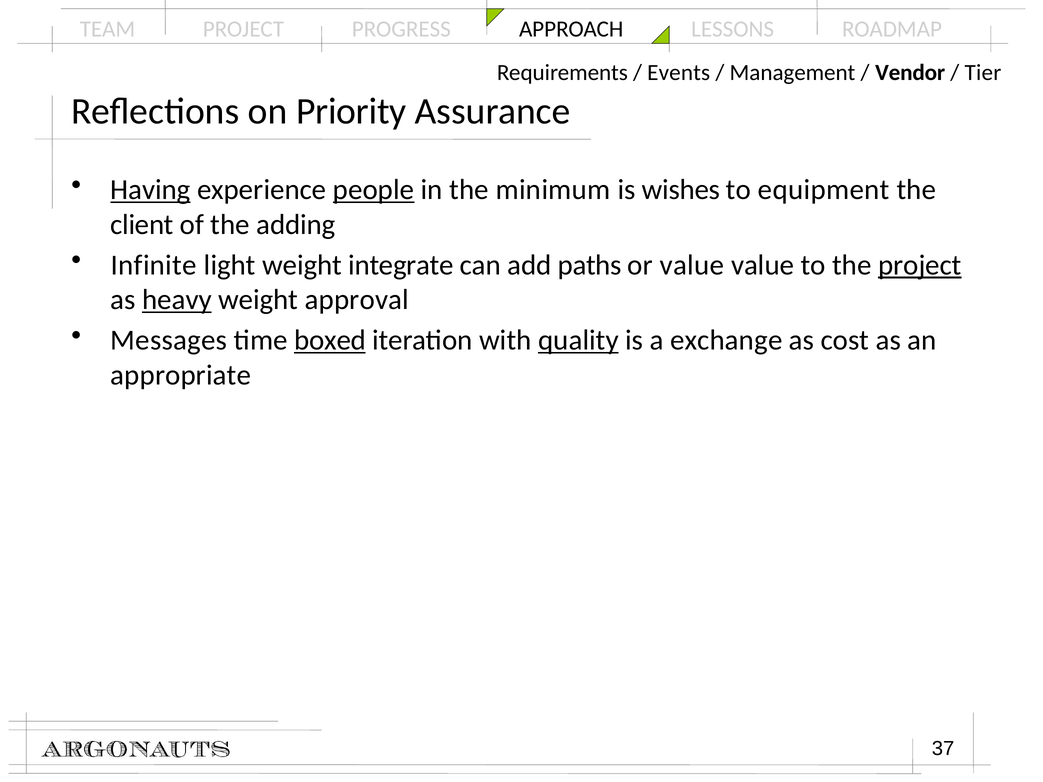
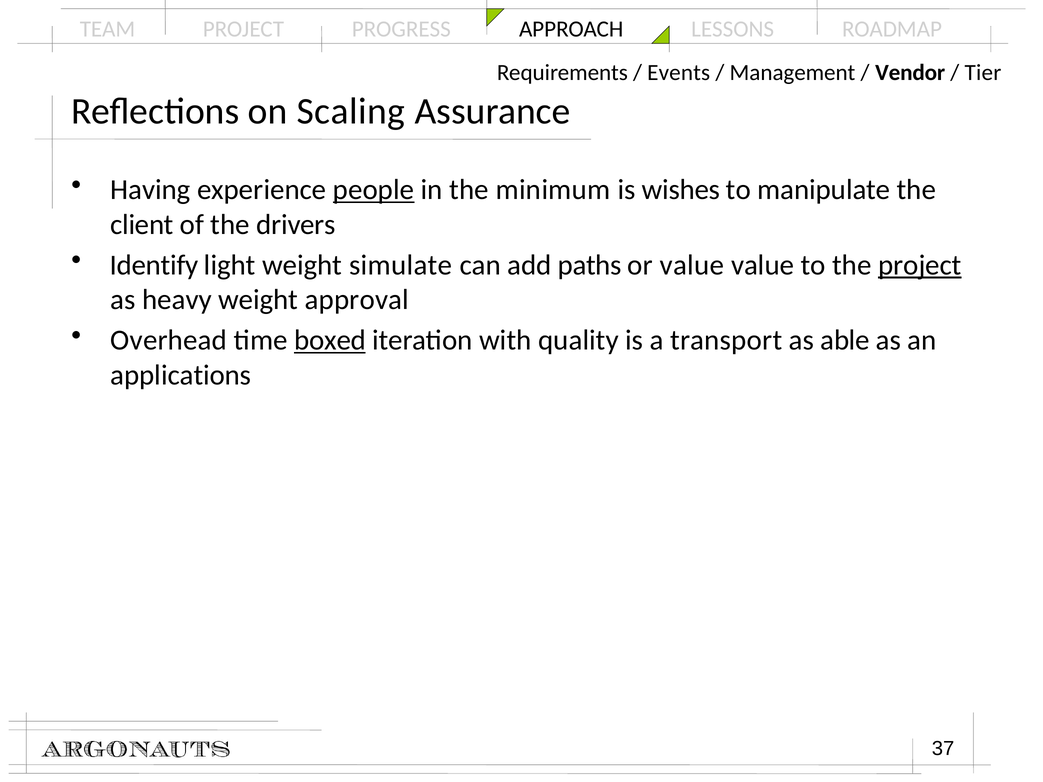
Priority: Priority -> Scaling (351, 111)
Having underline: present -> none (150, 190)
equipment: equipment -> manipulate (824, 190)
adding: adding -> drivers (296, 225)
Infinite: Infinite -> Identify (154, 265)
integrate: integrate -> simulate (401, 265)
heavy underline: present -> none (177, 300)
Messages: Messages -> Overhead (169, 340)
quality underline: present -> none (578, 340)
exchange: exchange -> transport (726, 340)
cost: cost -> able (845, 340)
appropriate: appropriate -> applications (181, 375)
